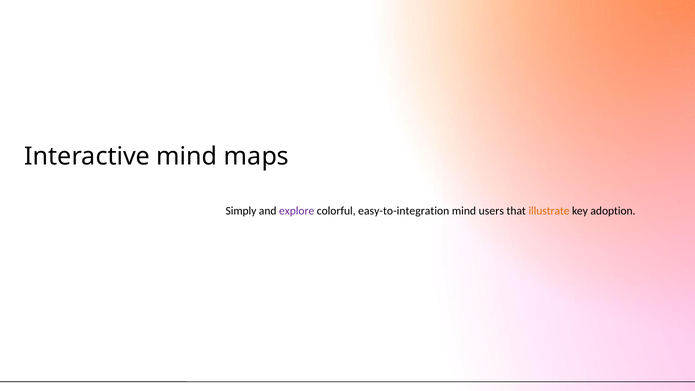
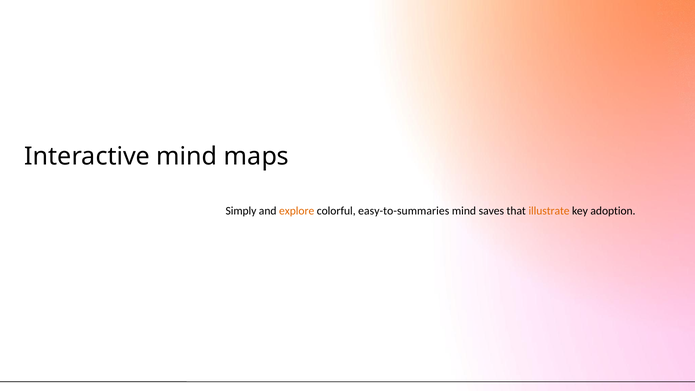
explore colour: purple -> orange (297, 211)
easy-to-integration: easy-to-integration -> easy-to-summaries (404, 211)
users: users -> saves (491, 211)
